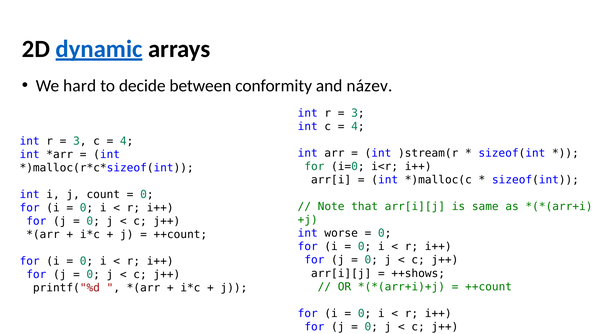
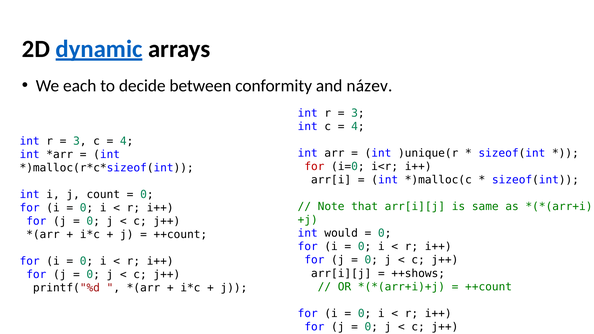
hard: hard -> each (80, 86)
)stream(r: )stream(r -> )unique(r (428, 153)
for colour: green -> red (314, 167)
worse: worse -> would (341, 233)
